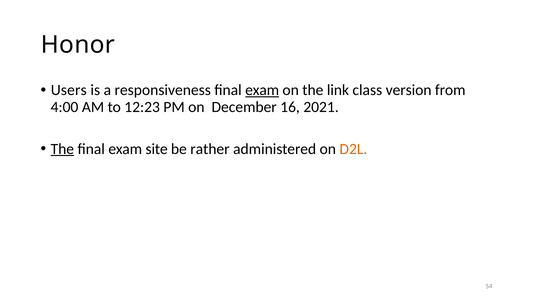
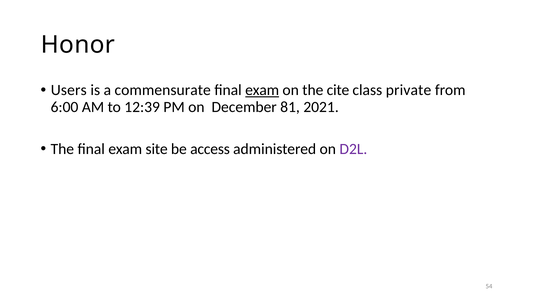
responsiveness: responsiveness -> commensurate (163, 90)
link: link -> cite (338, 90)
version: version -> private (409, 90)
4:00: 4:00 -> 6:00 (64, 107)
12:23: 12:23 -> 12:39 (142, 107)
16: 16 -> 81 (290, 107)
The underline: present -> none (62, 149)
rather: rather -> access (210, 149)
D2L colour: orange -> purple (353, 149)
